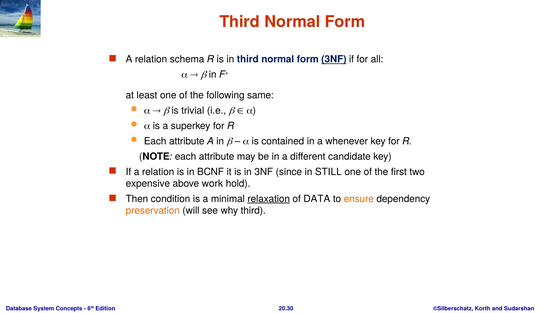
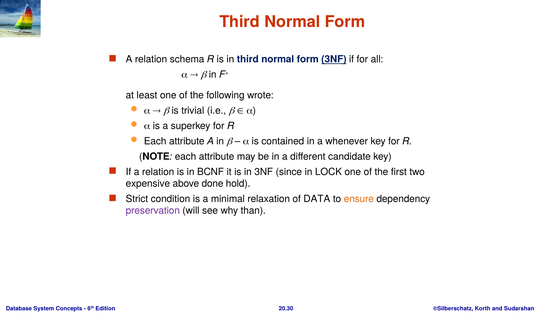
same: same -> wrote (260, 95)
STILL: STILL -> LOCK (328, 172)
work: work -> done (212, 183)
Then: Then -> Strict (137, 199)
relaxation underline: present -> none (269, 199)
preservation colour: orange -> purple (153, 211)
why third: third -> than (253, 211)
